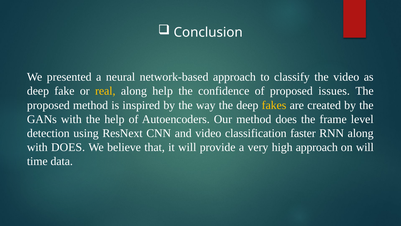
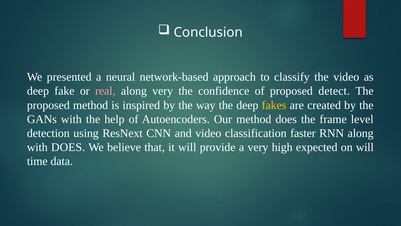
real colour: yellow -> pink (105, 91)
along help: help -> very (163, 91)
issues: issues -> detect (334, 91)
high approach: approach -> expected (317, 147)
